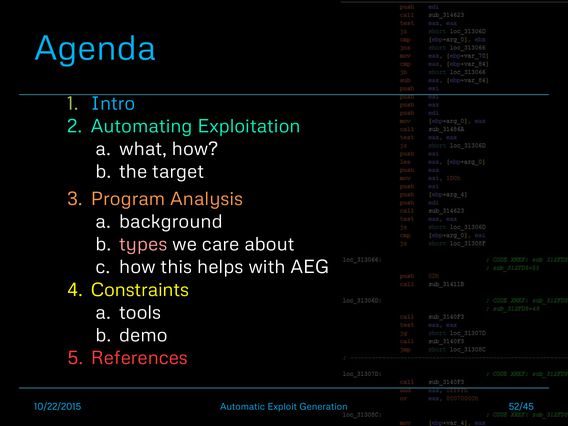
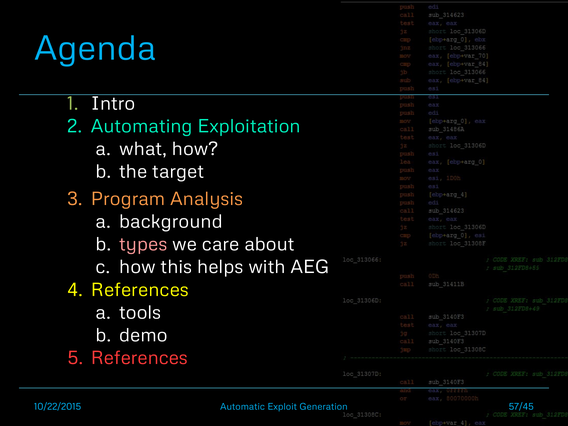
Intro colour: light blue -> white (113, 104)
Constraints: Constraints -> References (140, 290)
52/45: 52/45 -> 57/45 (521, 407)
